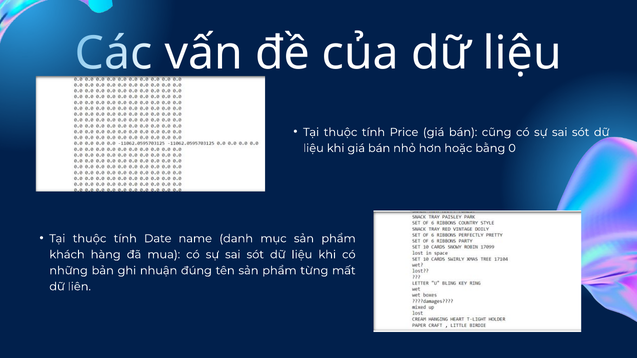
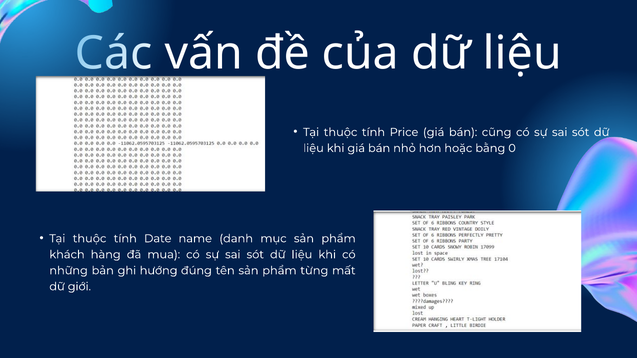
nhuận: nhuận -> hướng (159, 271)
liên: liên -> giới (79, 287)
